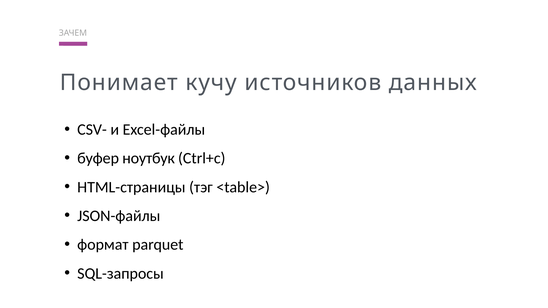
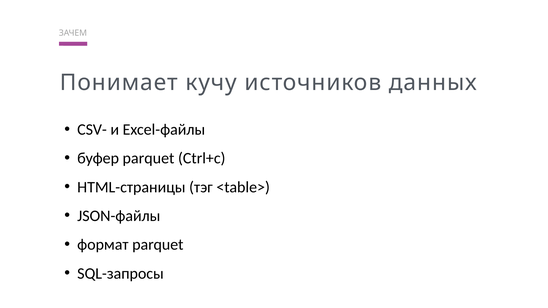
буфер ноутбук: ноутбук -> parquet (148, 159)
